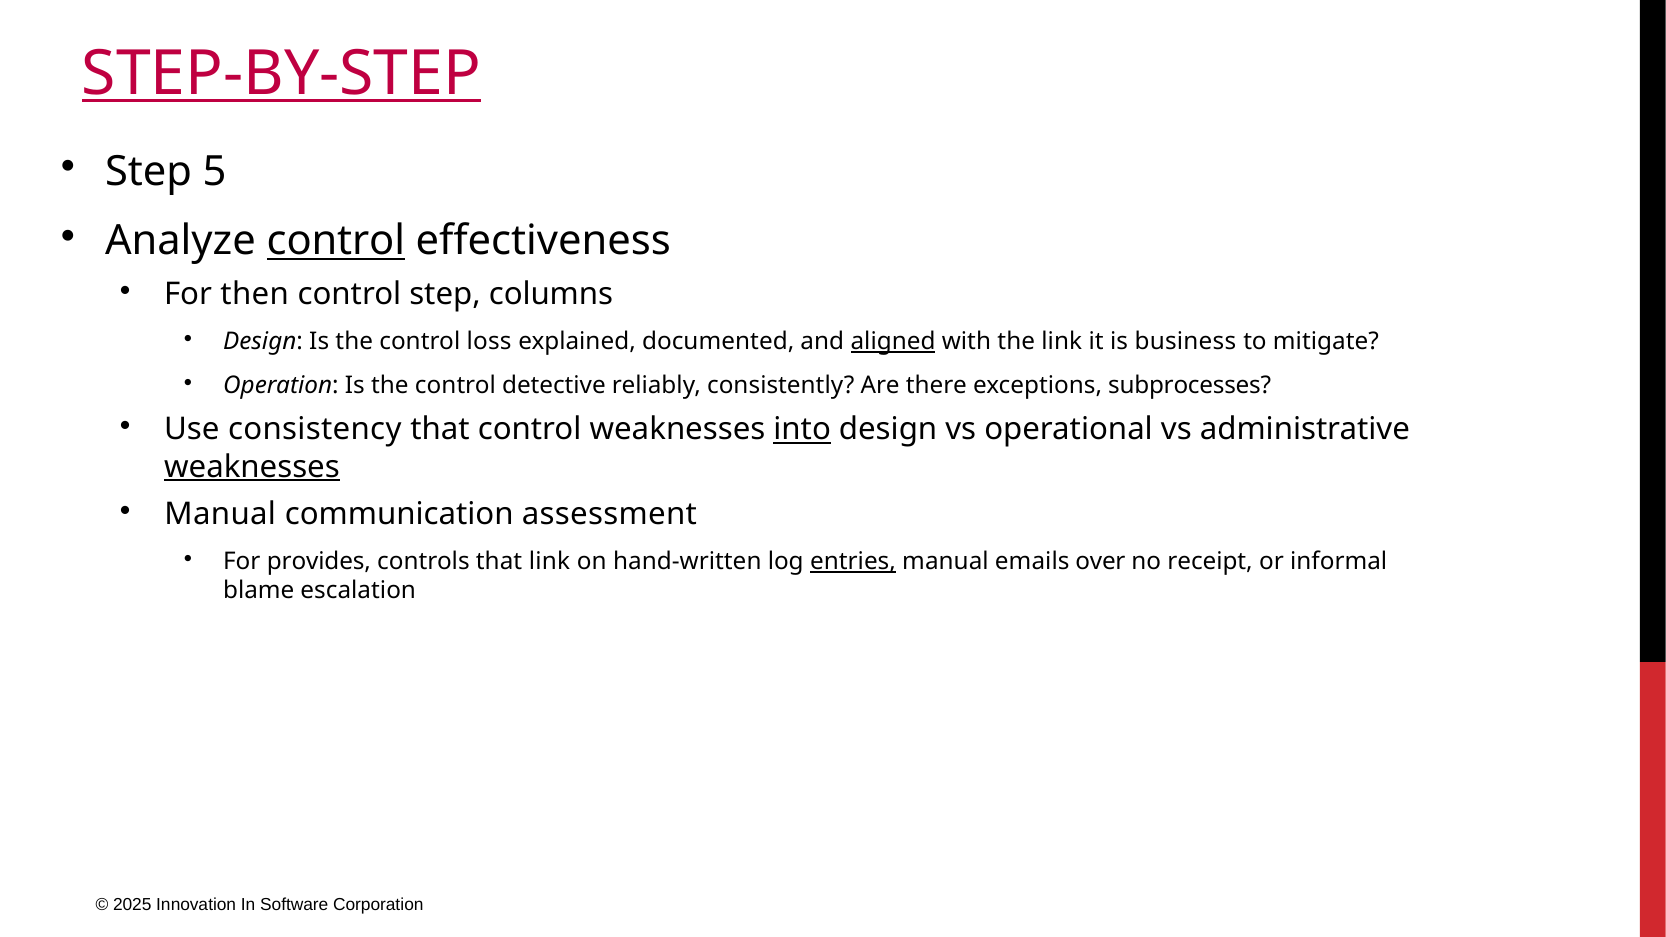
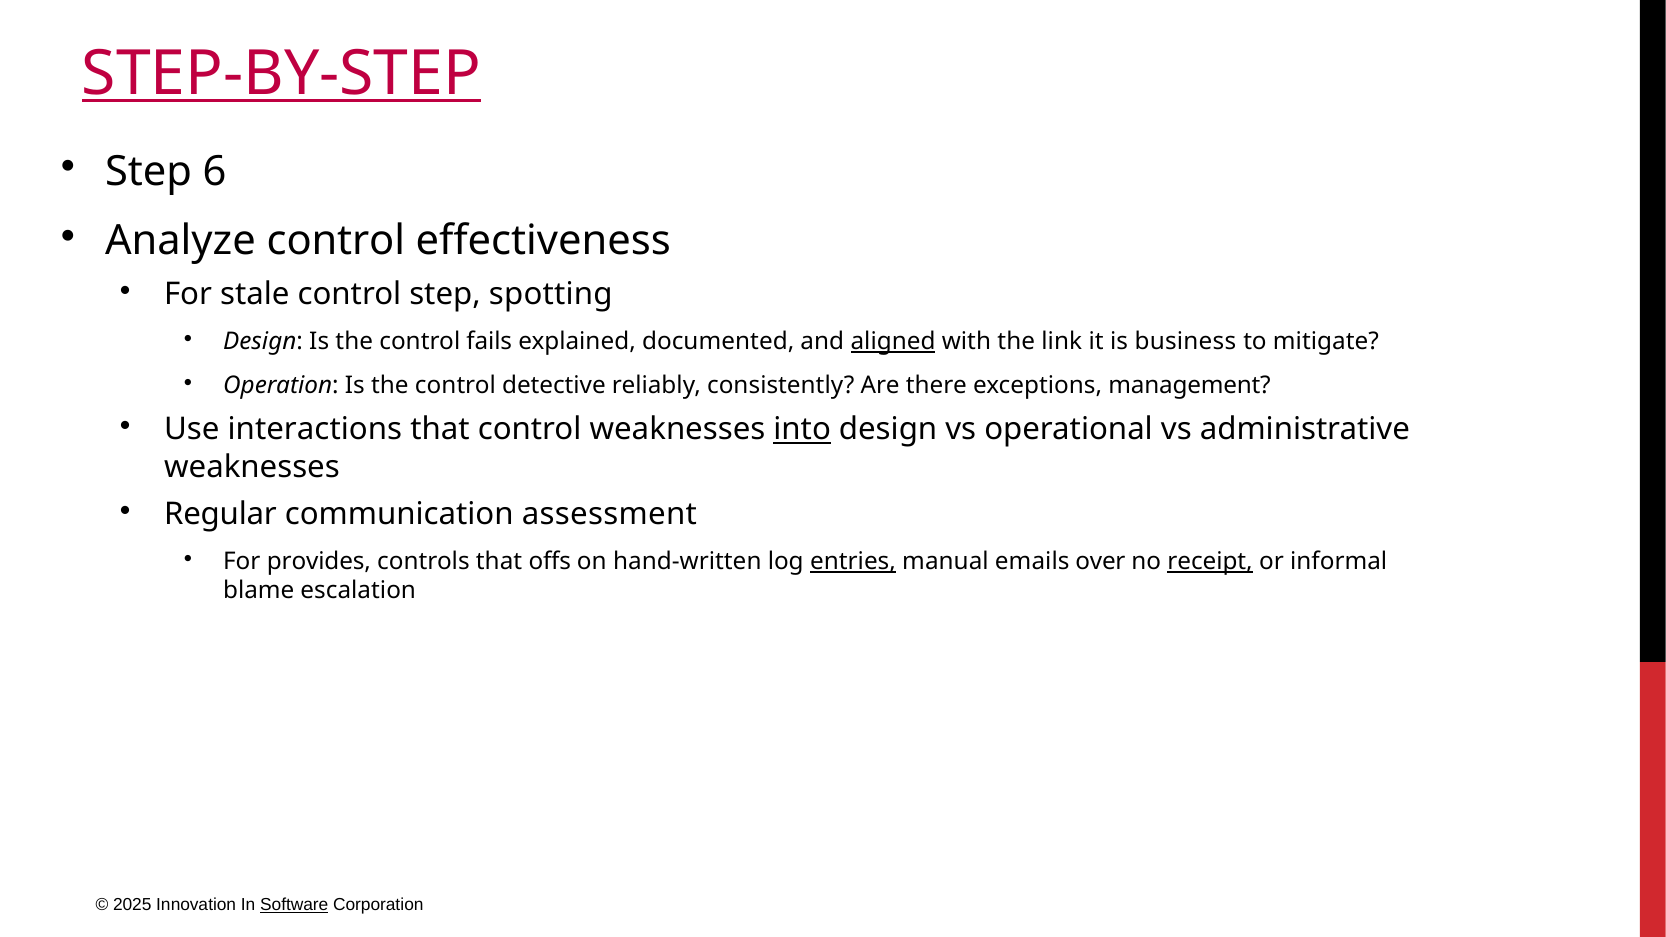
5: 5 -> 6 (215, 172)
control underline: present -> none (336, 241)
then: then -> stale (255, 294)
columns: columns -> spotting (551, 294)
loss: loss -> fails (489, 342)
subprocesses: subprocesses -> management (1190, 386)
consistency: consistency -> interactions (315, 429)
weaknesses underline: present -> none (252, 467)
Manual: Manual -> Regular (220, 514)
that link: link -> offs (550, 562)
receipt underline: none -> present (1210, 562)
Software underline: none -> present (294, 905)
